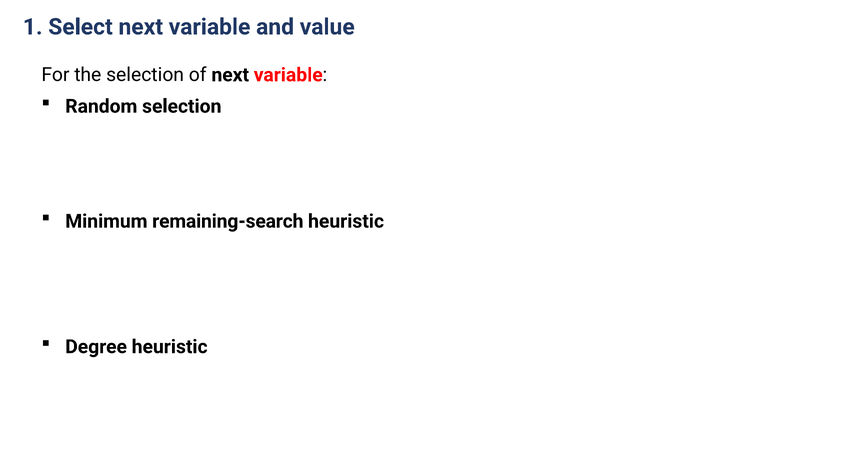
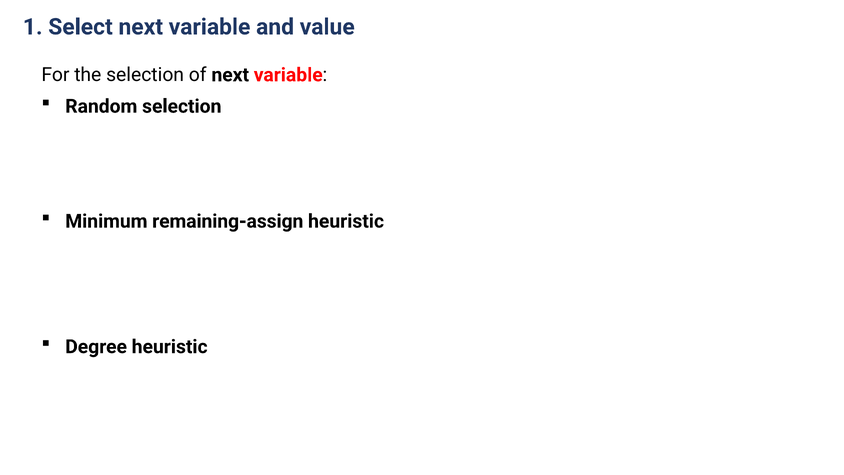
remaining-search: remaining-search -> remaining-assign (228, 221)
